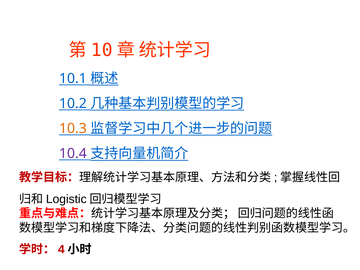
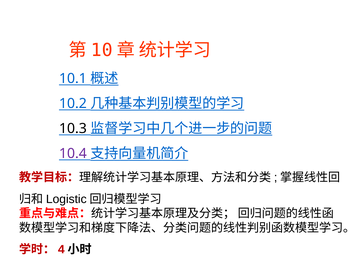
10.3 colour: orange -> black (73, 129)
